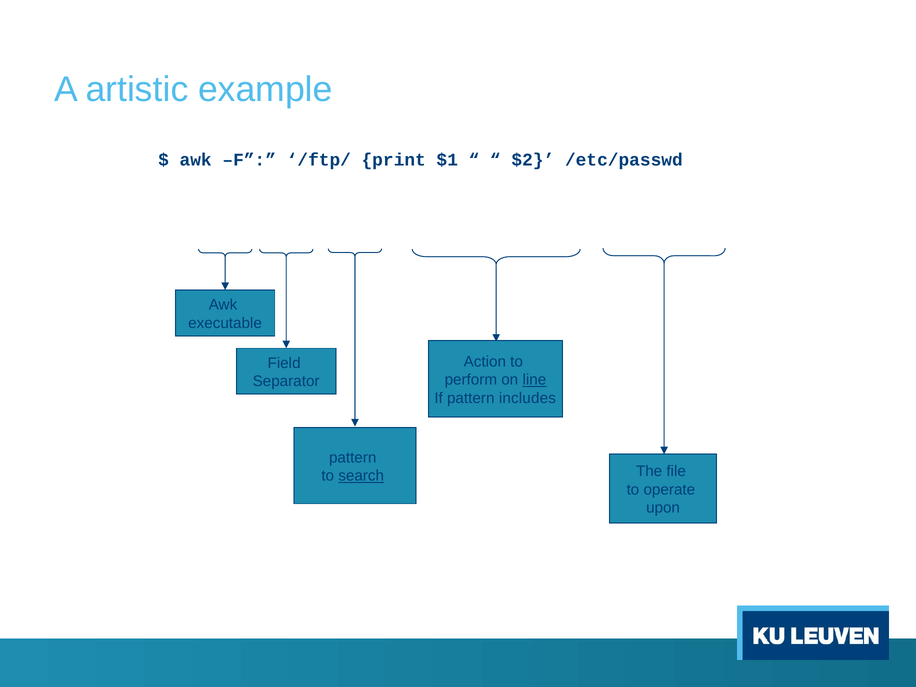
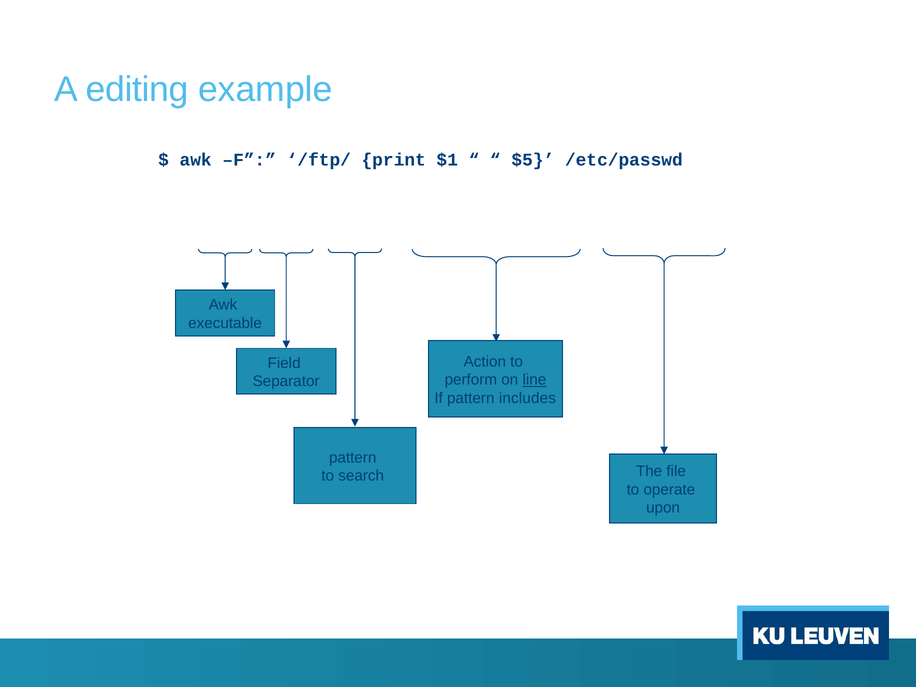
artistic: artistic -> editing (137, 89)
$2: $2 -> $5 (533, 160)
search underline: present -> none (361, 476)
